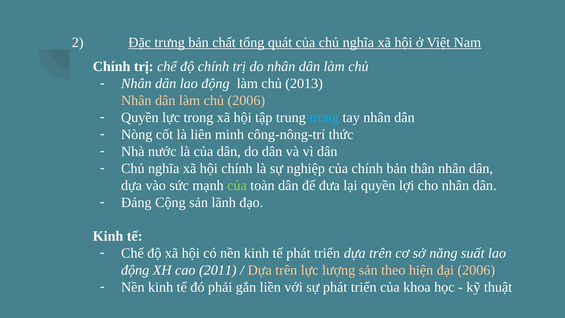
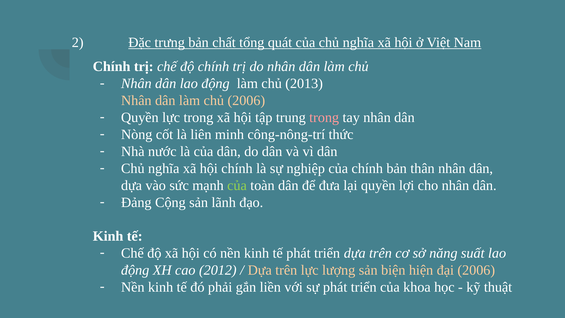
trong colour: light blue -> pink (324, 117)
2011: 2011 -> 2012 (218, 270)
theo: theo -> biện (393, 270)
